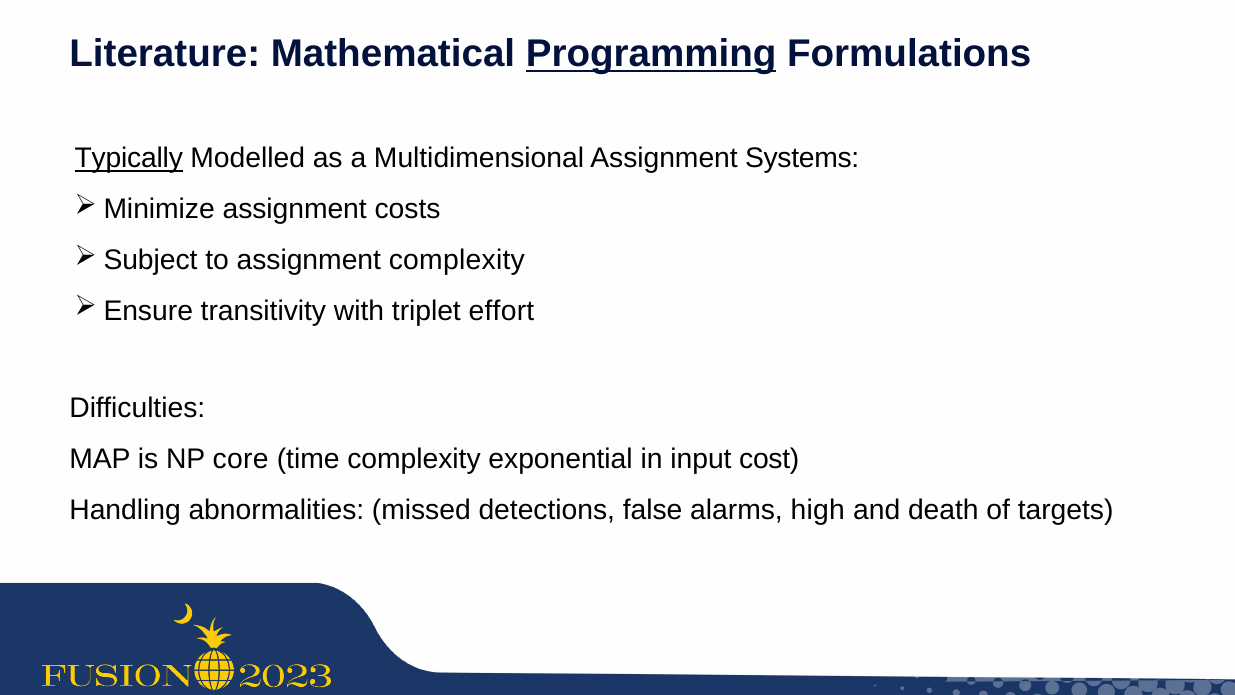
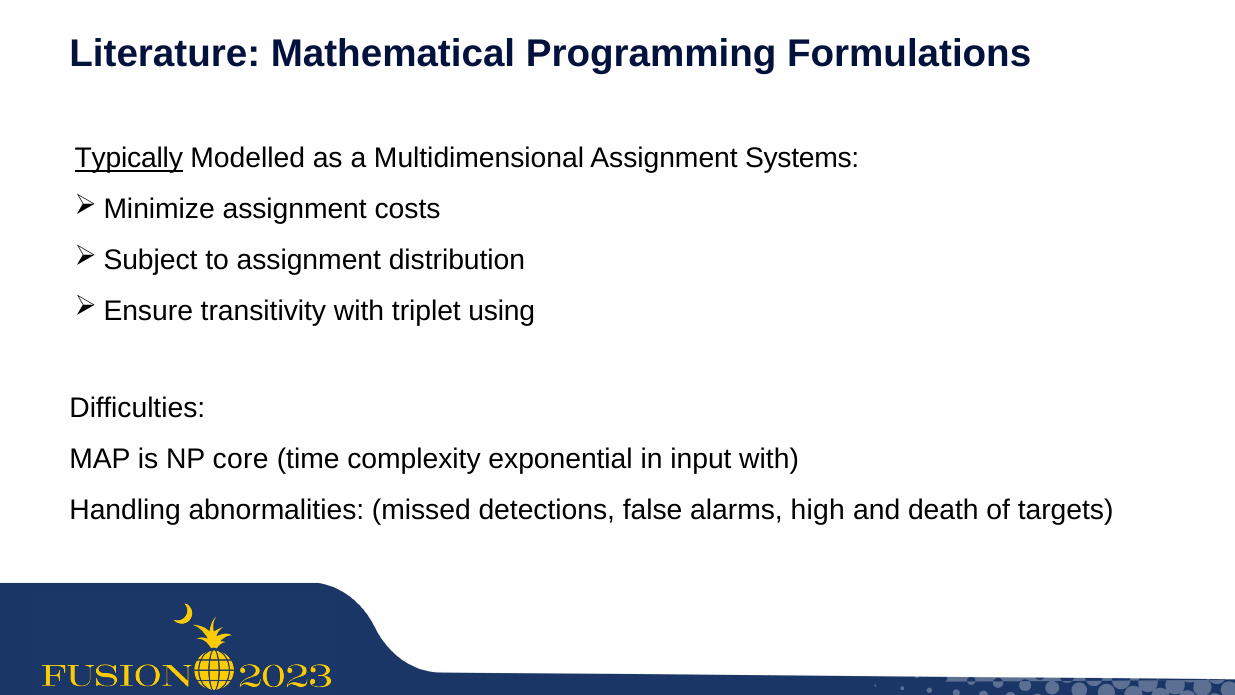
Programming underline: present -> none (651, 54)
assignment complexity: complexity -> distribution (457, 260)
effort: effort -> using (502, 311)
input cost: cost -> with (769, 459)
